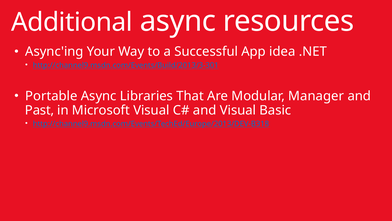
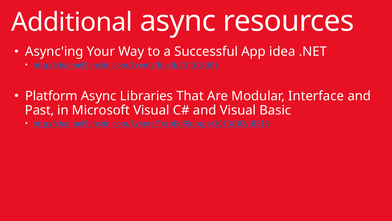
Portable: Portable -> Platform (51, 96)
Manager: Manager -> Interface (316, 96)
